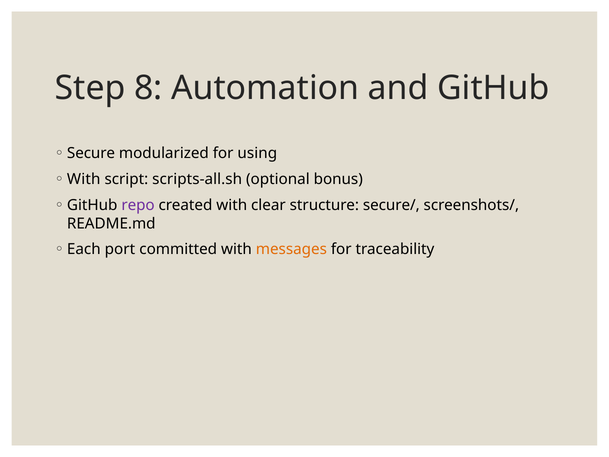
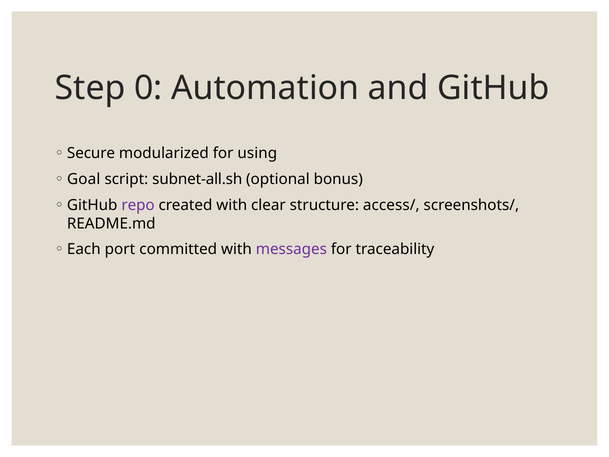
8: 8 -> 0 (148, 88)
With: With -> Goal (84, 179)
scripts-all.sh: scripts-all.sh -> subnet-all.sh (197, 179)
secure/: secure/ -> access/ (391, 205)
messages colour: orange -> purple (291, 249)
